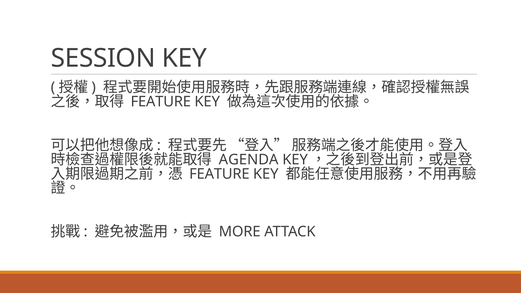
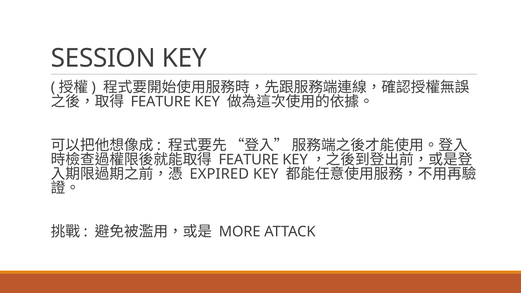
AGENDA: AGENDA -> FEATURE (249, 160)
FEATURE: FEATURE -> EXPIRED (219, 174)
